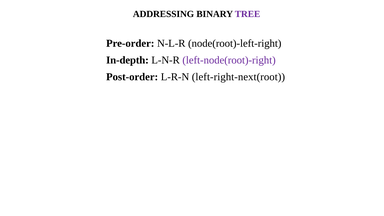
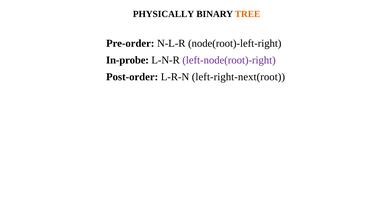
ADDRESSING: ADDRESSING -> PHYSICALLY (163, 14)
TREE colour: purple -> orange (248, 14)
In-depth: In-depth -> In-probe (127, 60)
